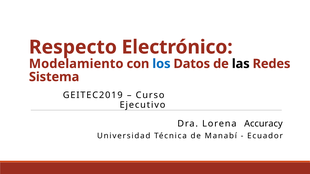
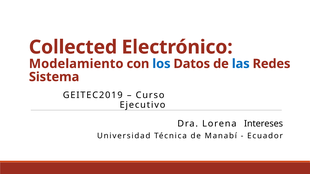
Respecto: Respecto -> Collected (73, 47)
las colour: black -> blue (241, 64)
Accuracy: Accuracy -> Intereses (264, 124)
